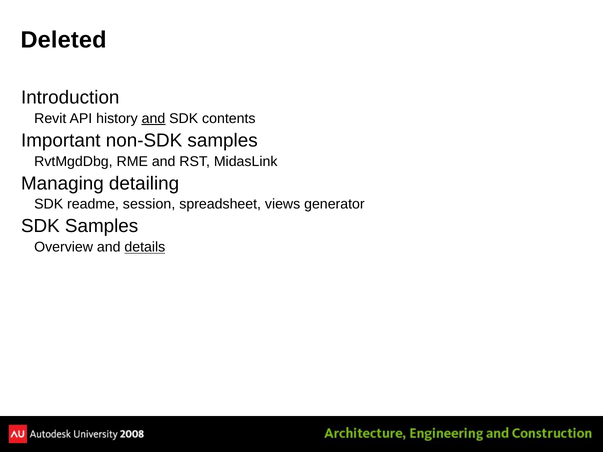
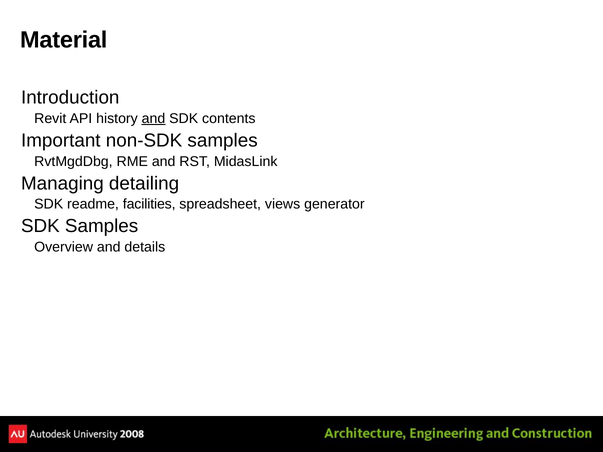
Deleted: Deleted -> Material (64, 40)
session: session -> facilities (149, 204)
details underline: present -> none (145, 247)
